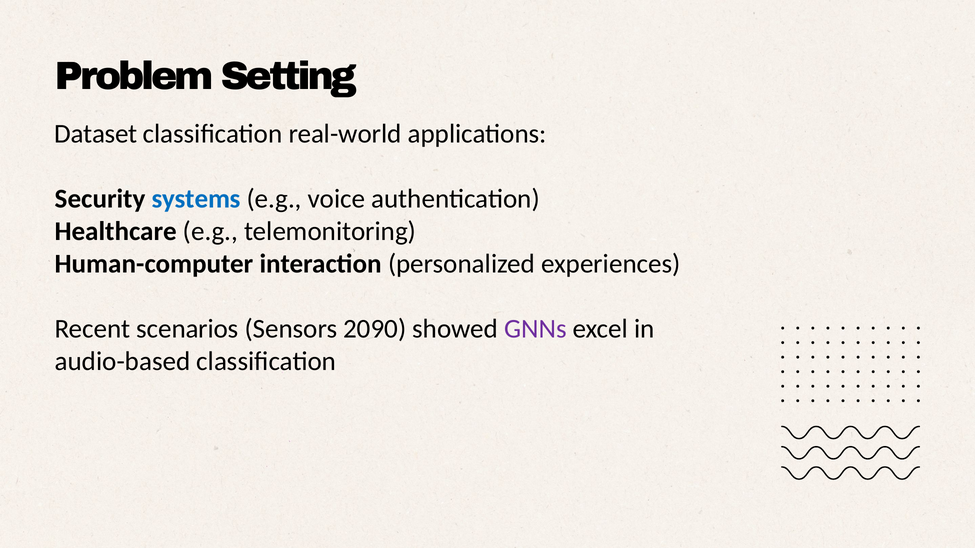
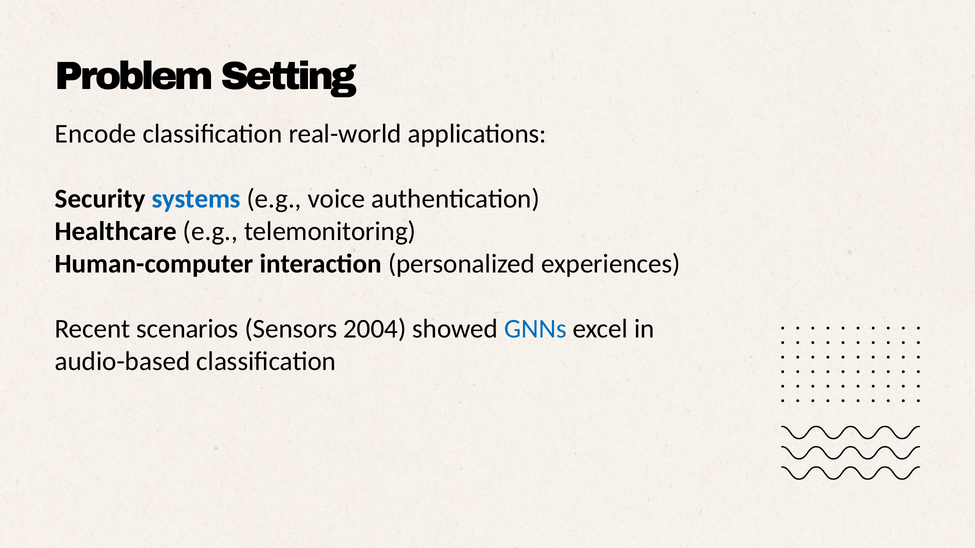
Dataset: Dataset -> Encode (96, 134)
2090: 2090 -> 2004 (375, 329)
GNNs colour: purple -> blue (535, 329)
